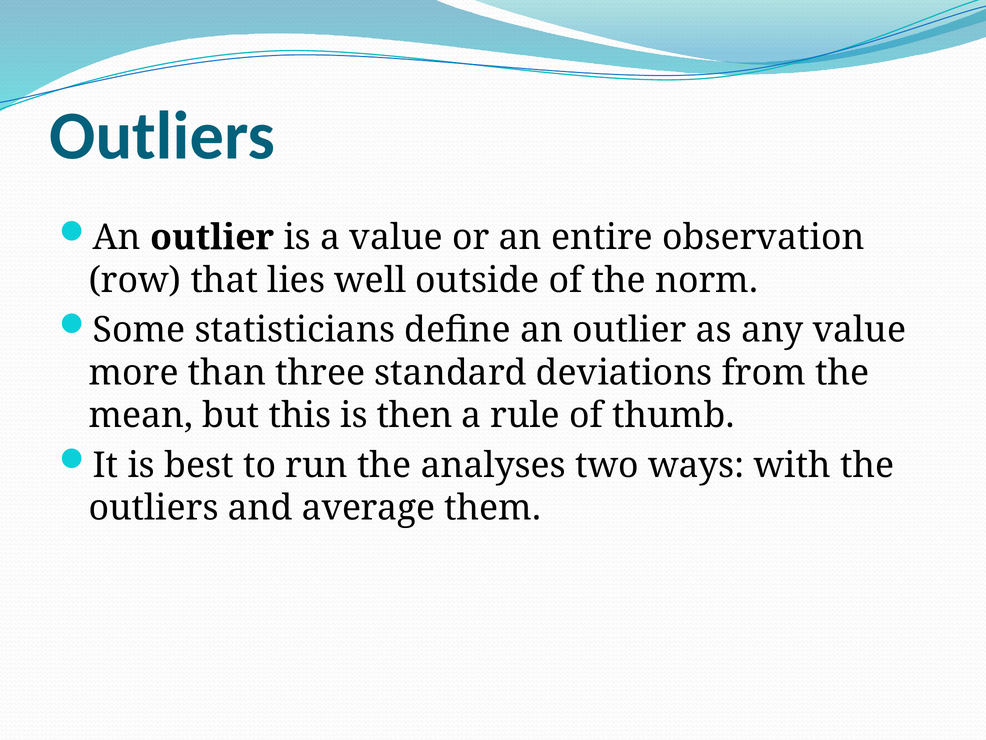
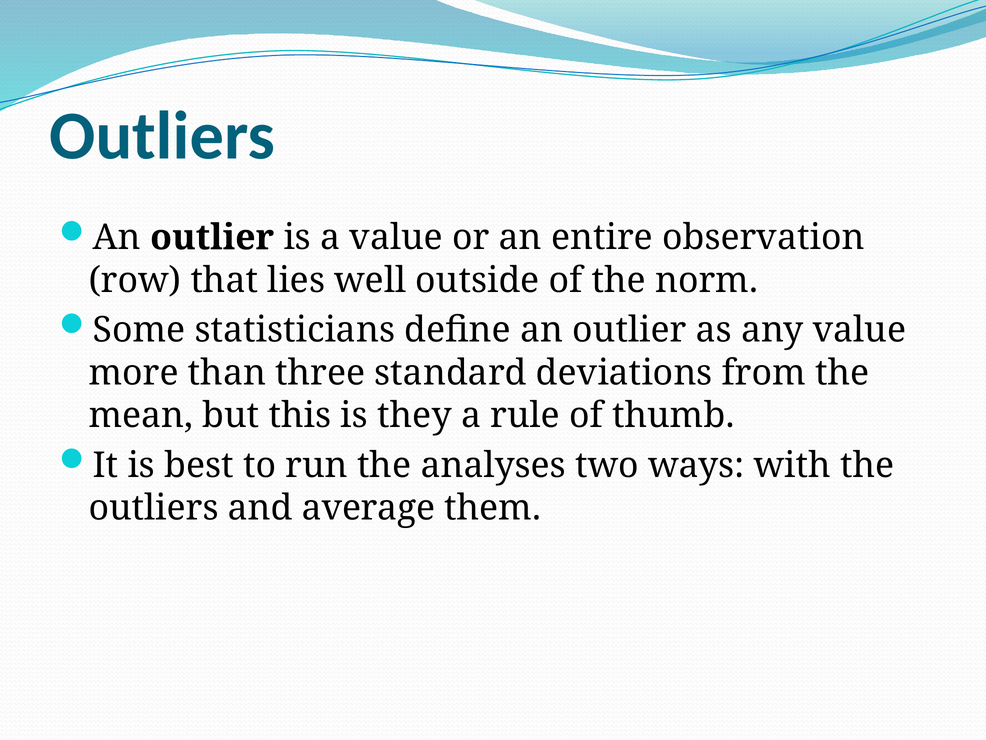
then: then -> they (414, 415)
